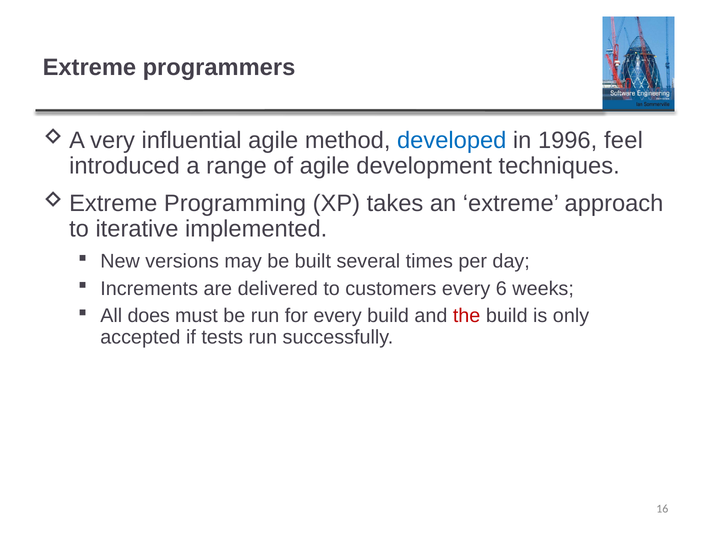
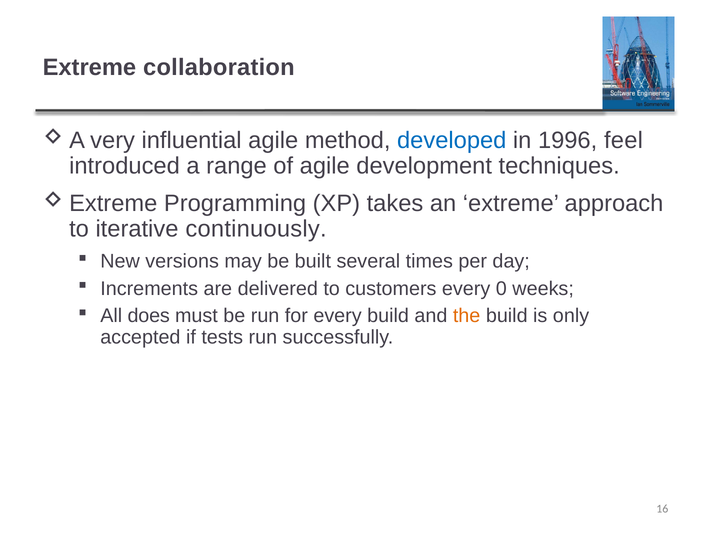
programmers: programmers -> collaboration (219, 67)
implemented: implemented -> continuously (256, 229)
6: 6 -> 0 (501, 289)
the colour: red -> orange (467, 316)
